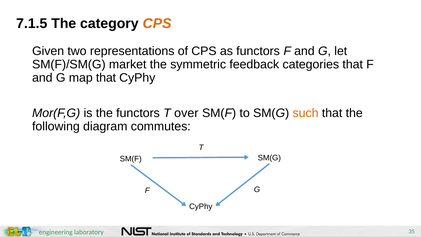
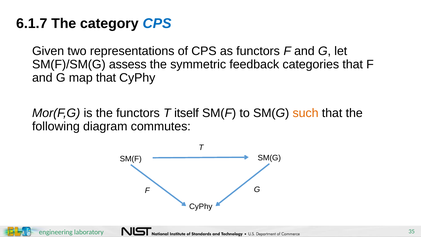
7.1.5: 7.1.5 -> 6.1.7 (32, 24)
CPS colour: orange -> blue (157, 24)
market: market -> assess (128, 64)
over: over -> itself (186, 113)
